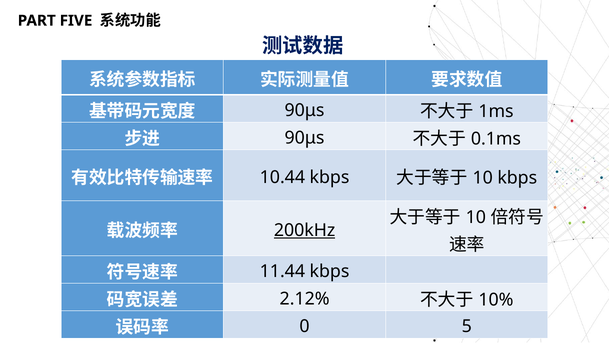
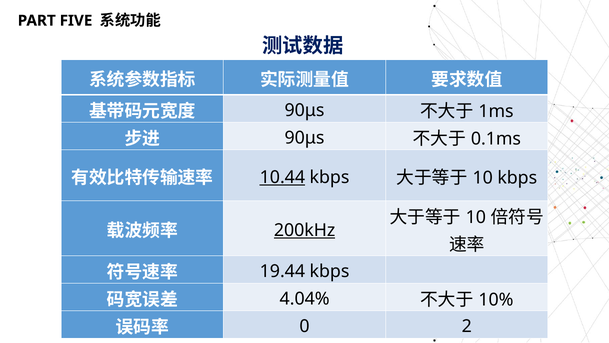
10.44 underline: none -> present (282, 177)
11.44: 11.44 -> 19.44 (282, 271)
2.12%: 2.12% -> 4.04% (305, 299)
5: 5 -> 2 (467, 326)
